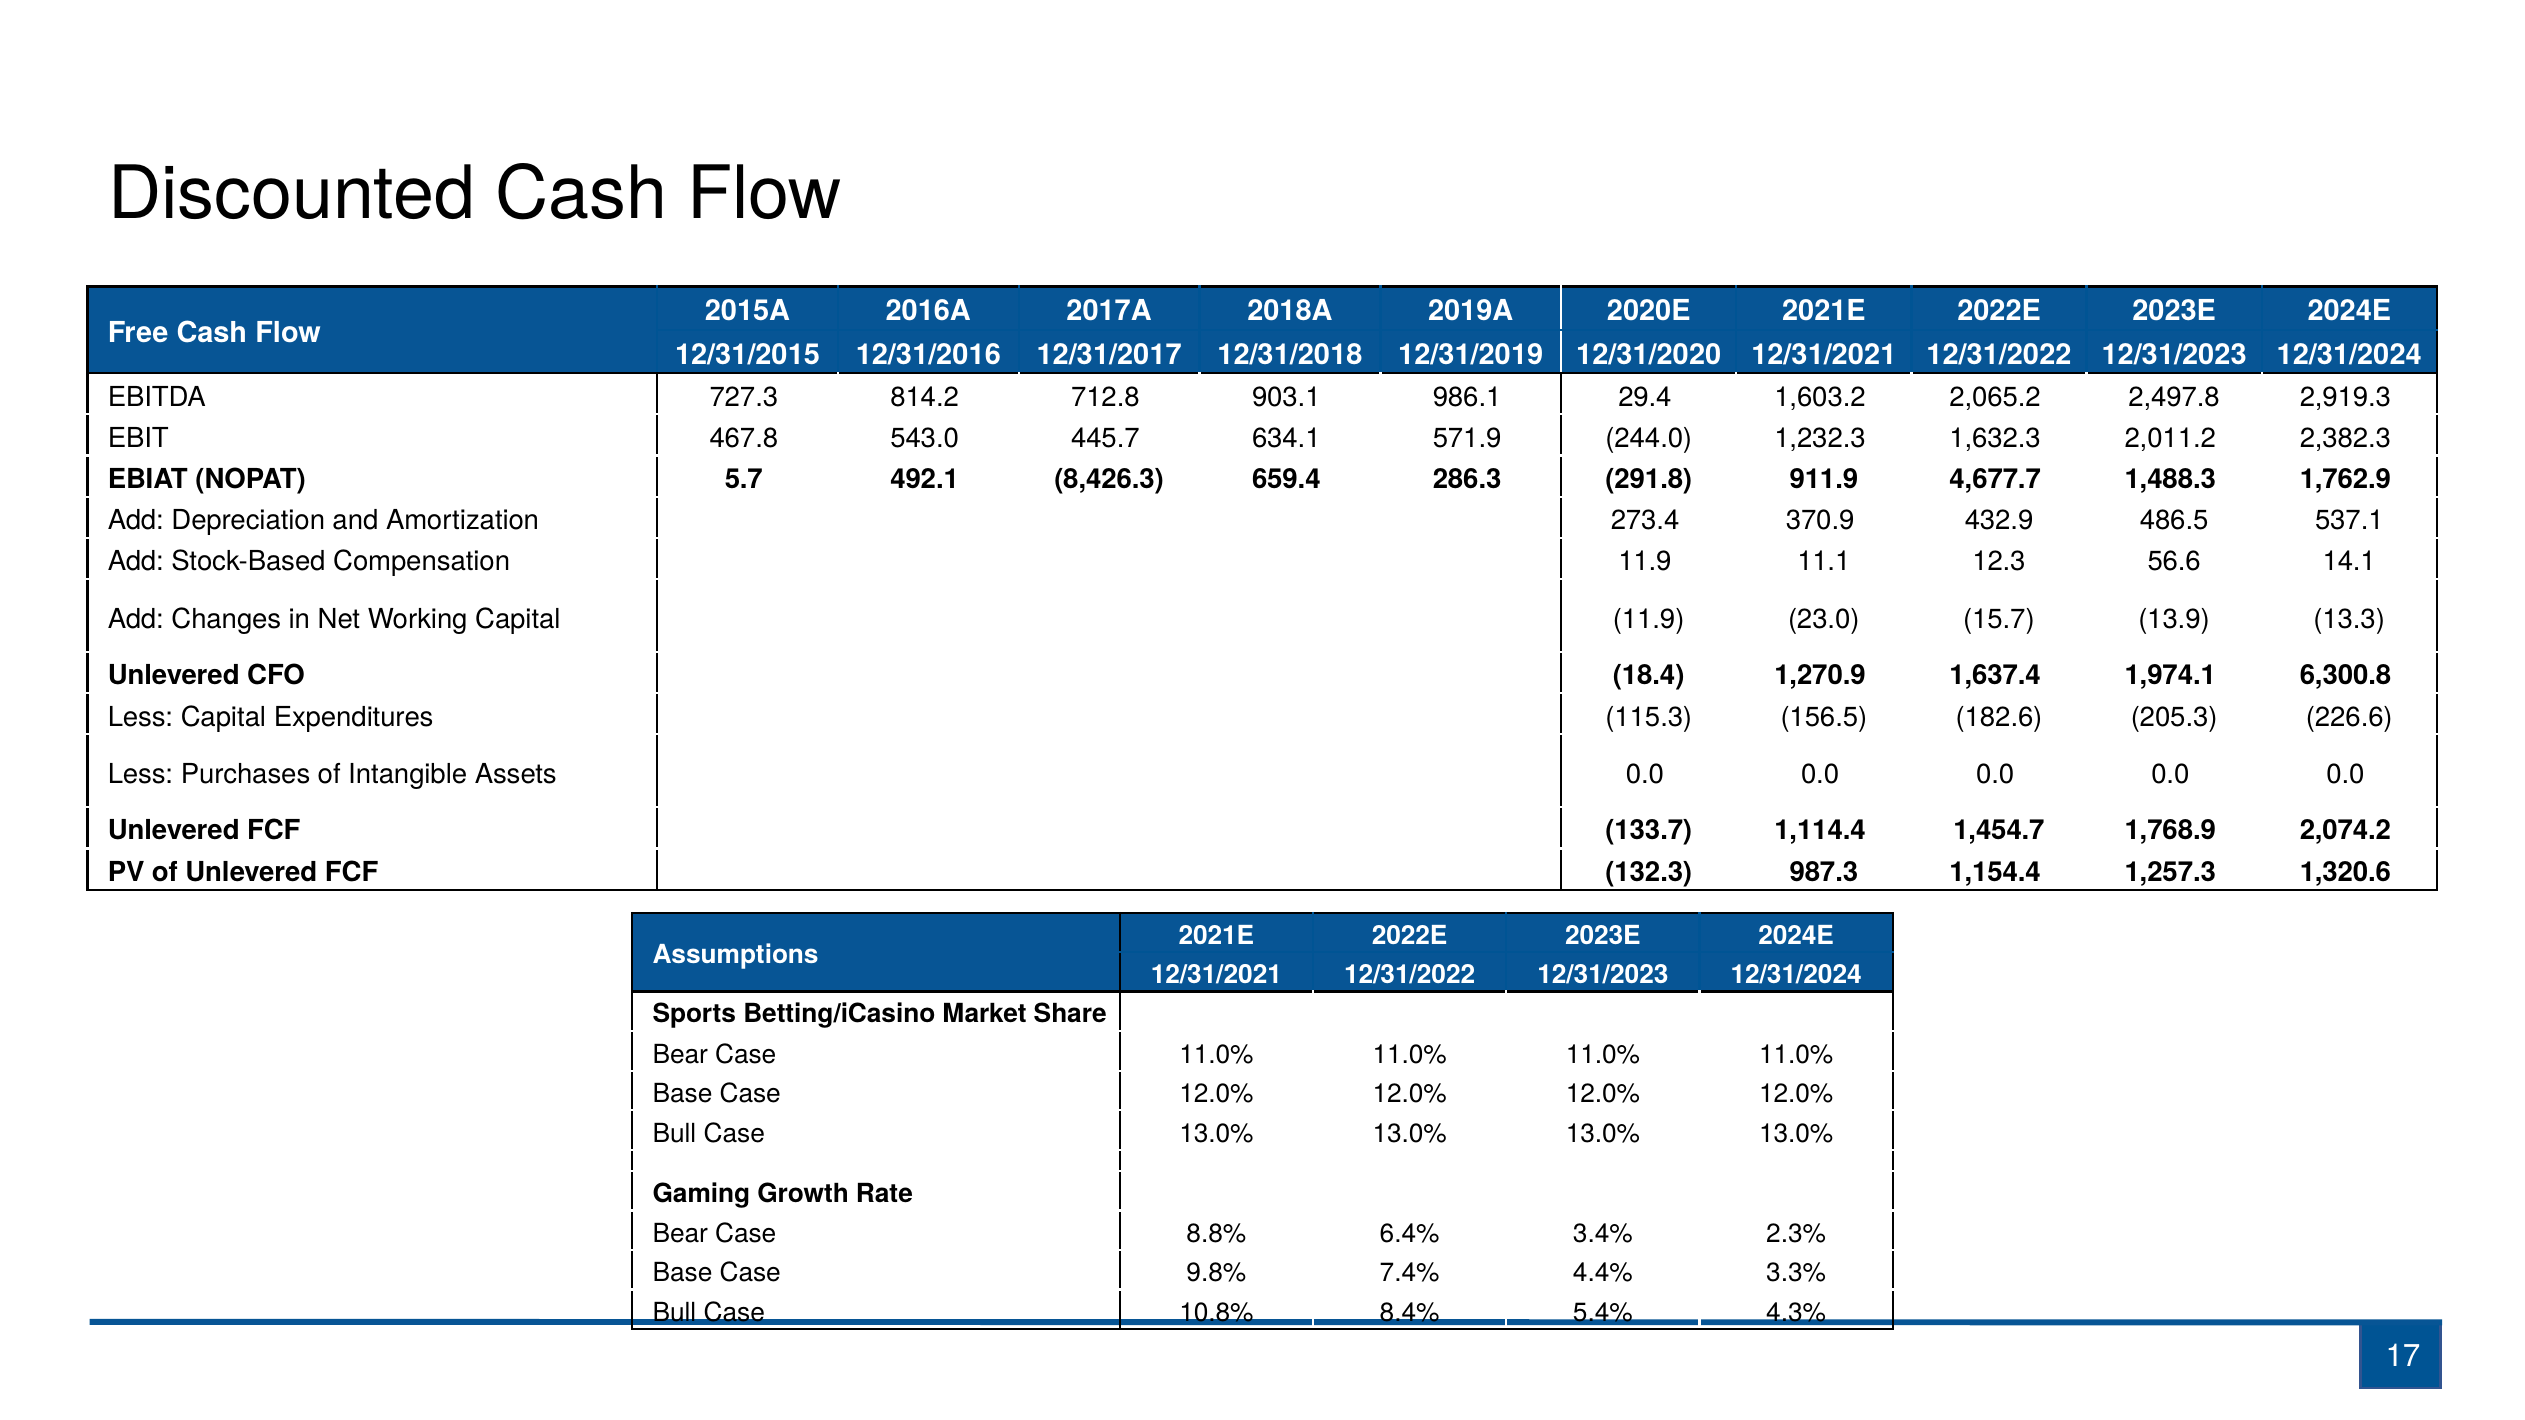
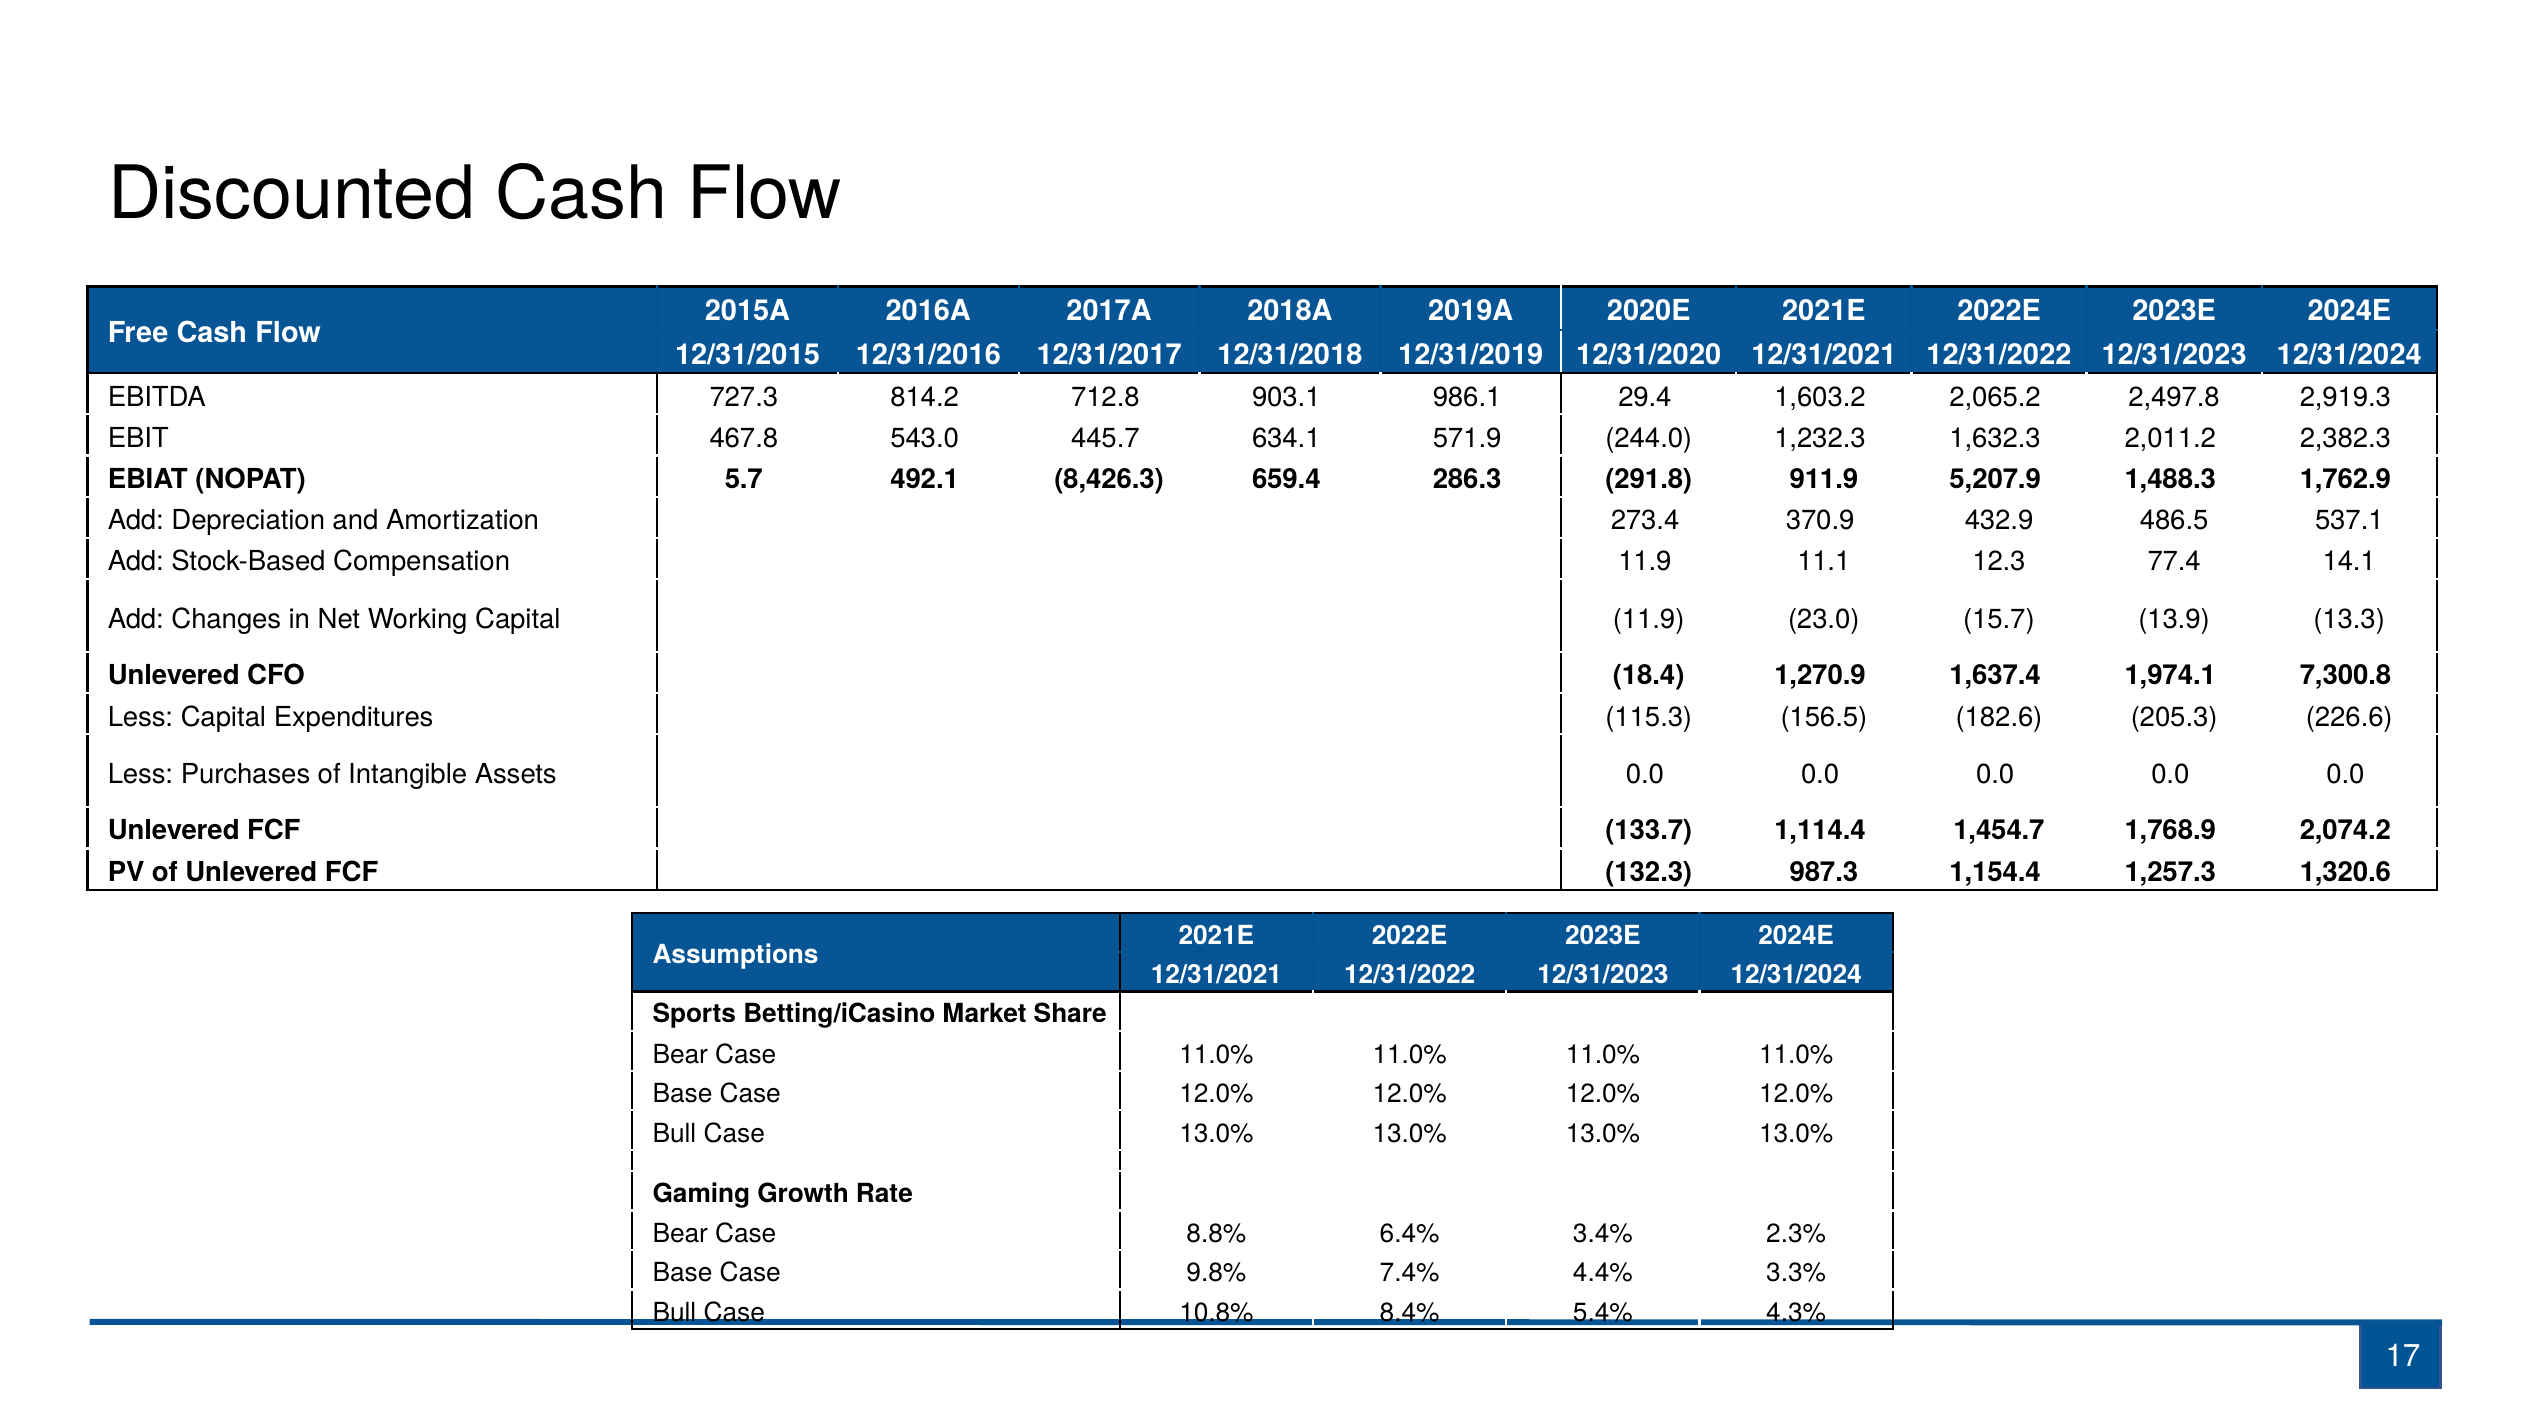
4,677.7: 4,677.7 -> 5,207.9 (1995, 479)
56.6: 56.6 -> 77.4 (2174, 562)
6,300.8: 6,300.8 -> 7,300.8 (2345, 676)
